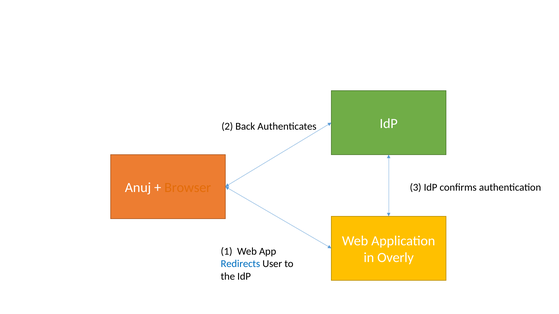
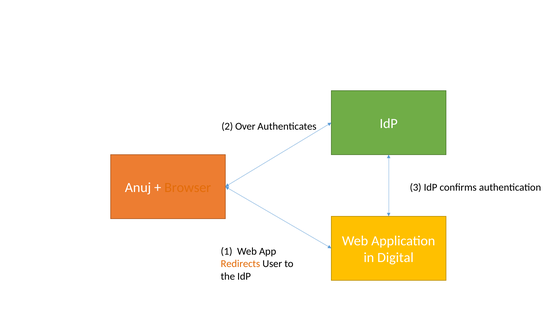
Back: Back -> Over (245, 127)
Overly: Overly -> Digital (395, 258)
Redirects colour: blue -> orange (240, 264)
